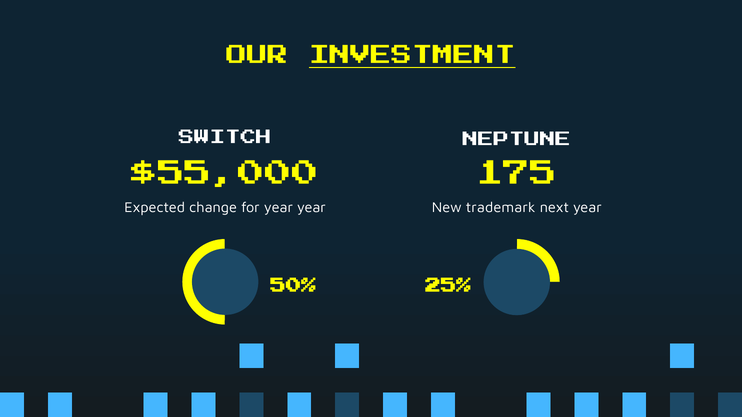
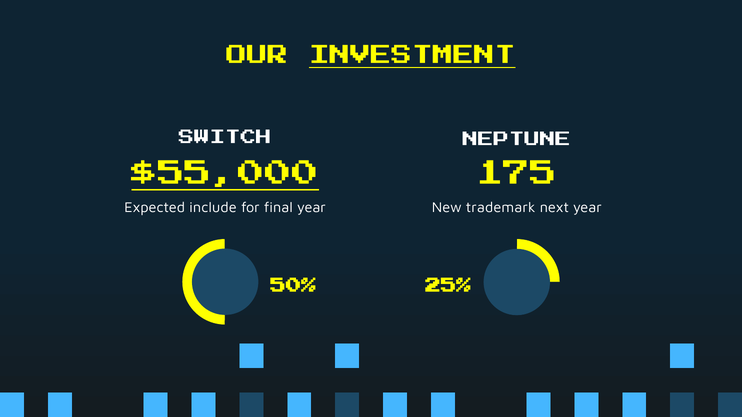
$55,000 underline: none -> present (225, 179)
change: change -> include (213, 207)
for year: year -> final (278, 207)
